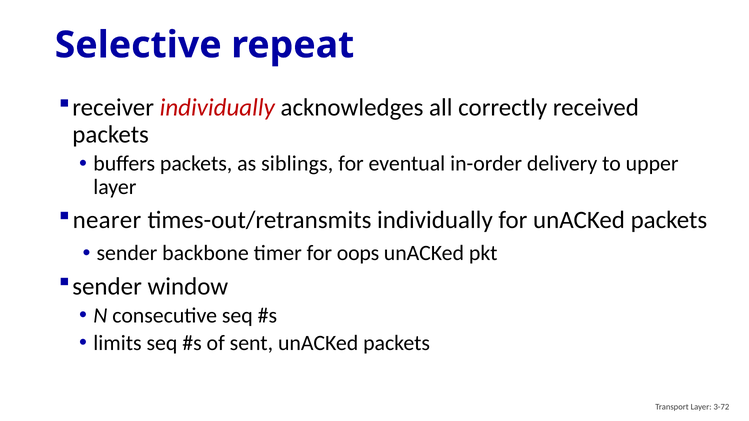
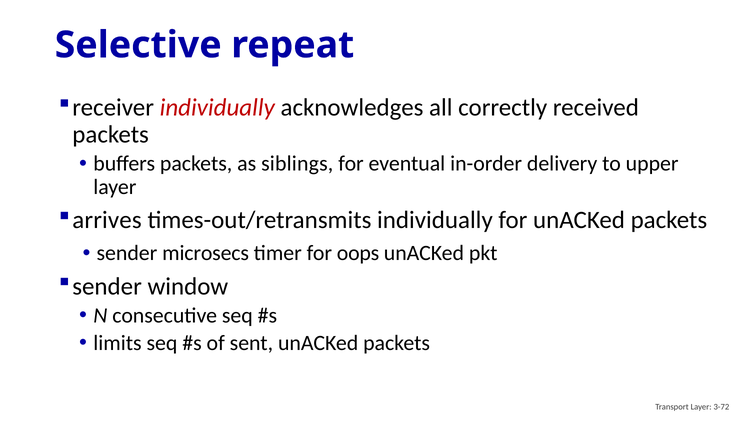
nearer: nearer -> arrives (107, 220)
backbone: backbone -> microsecs (206, 253)
